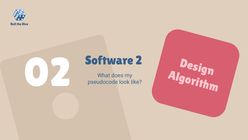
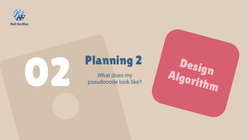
Software: Software -> Planning (109, 60)
